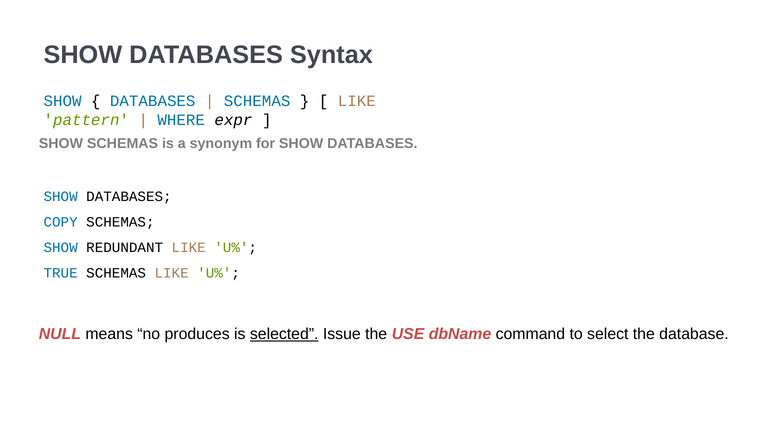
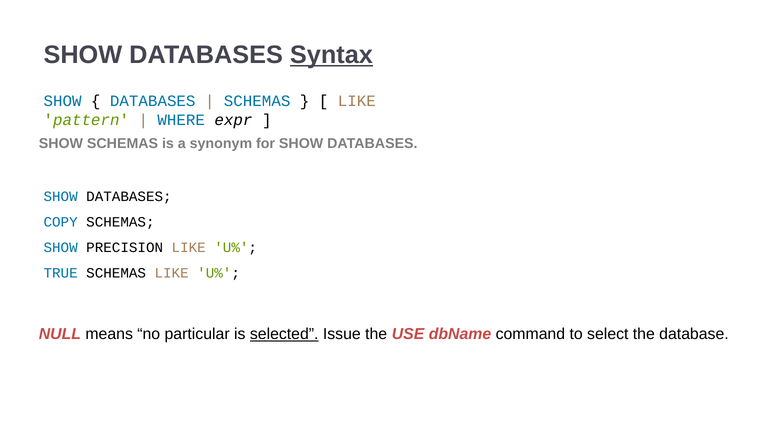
Syntax underline: none -> present (331, 55)
REDUNDANT: REDUNDANT -> PRECISION (125, 248)
produces: produces -> particular (197, 334)
